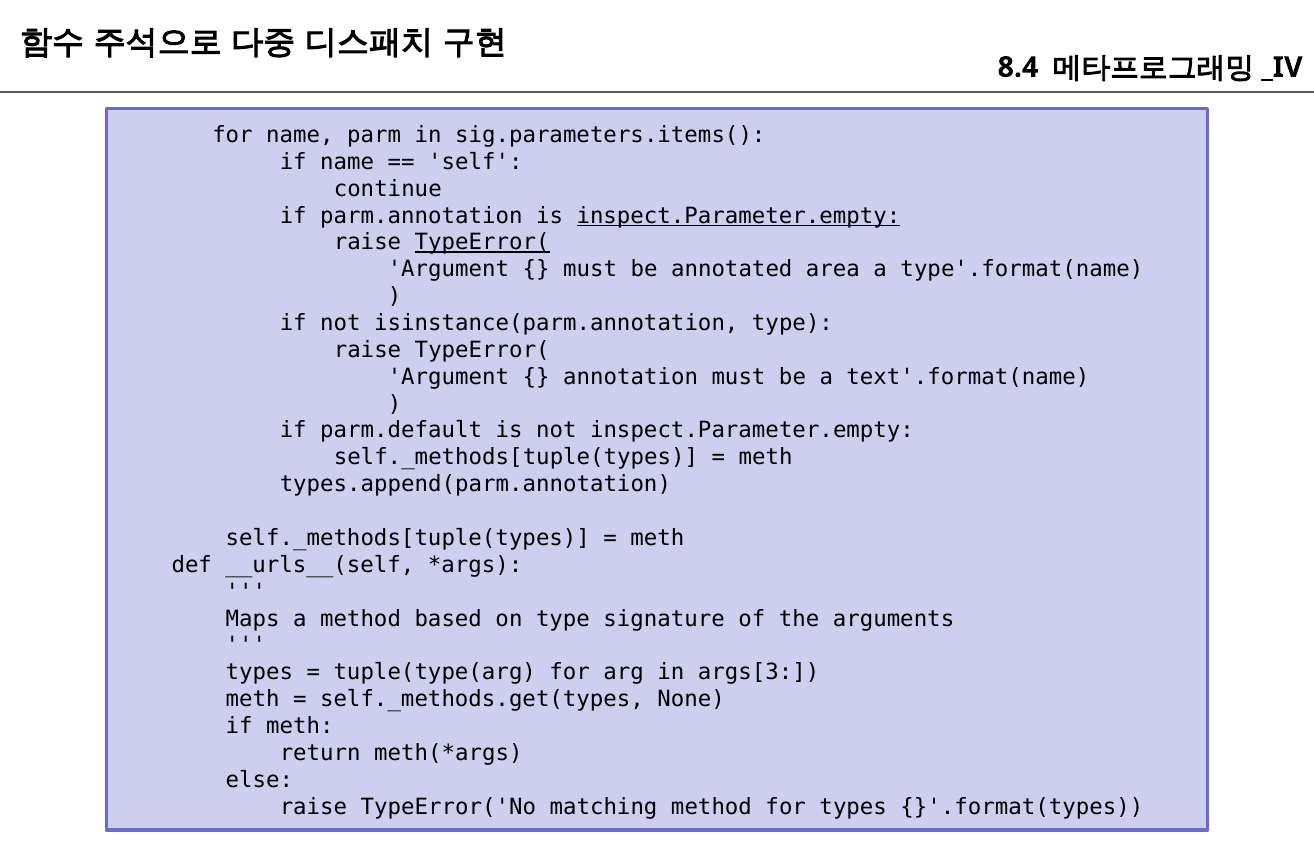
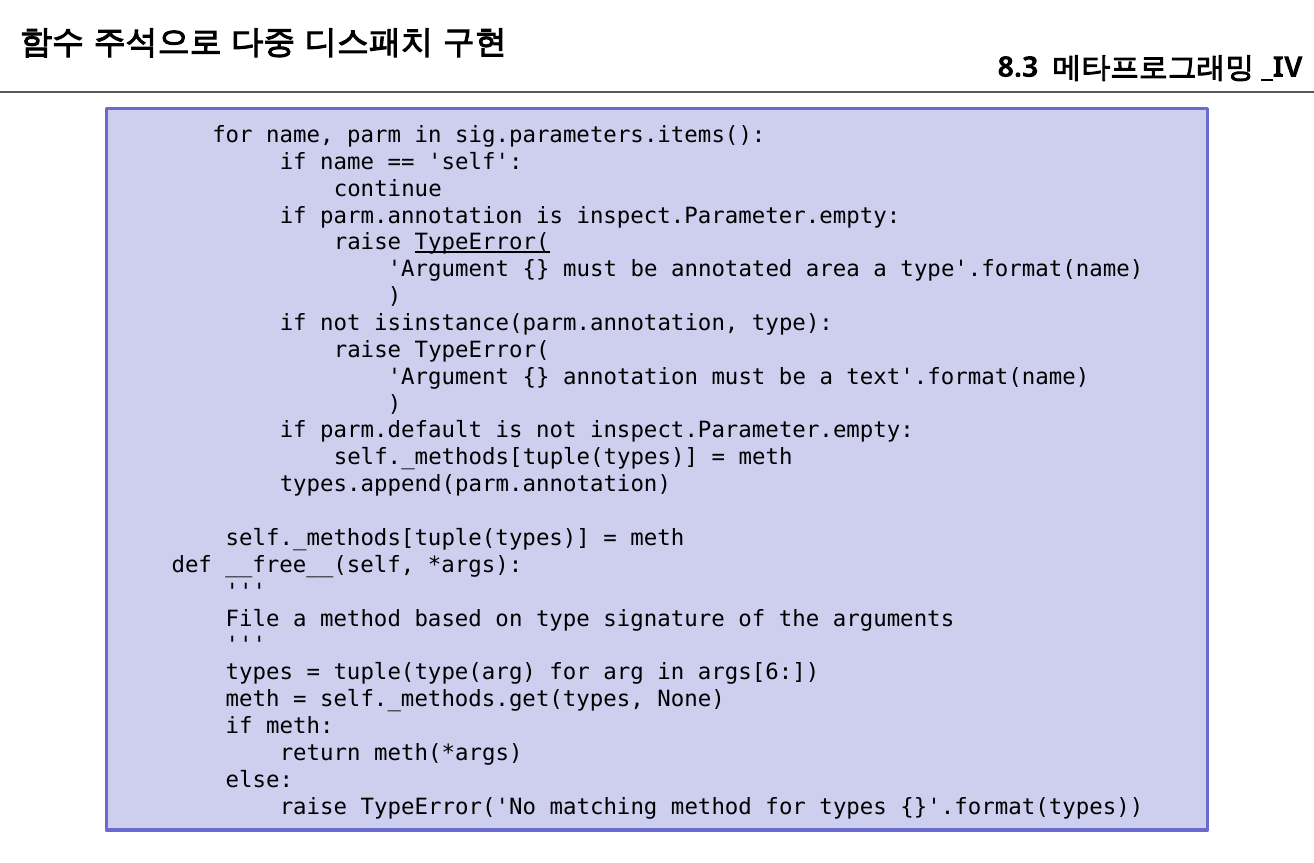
8.4: 8.4 -> 8.3 (1018, 67)
inspect.Parameter.empty underline: present -> none (738, 216)
__urls__(self: __urls__(self -> __free__(self (320, 565)
Maps: Maps -> File (253, 619)
args[3: args[3 -> args[6 (759, 672)
